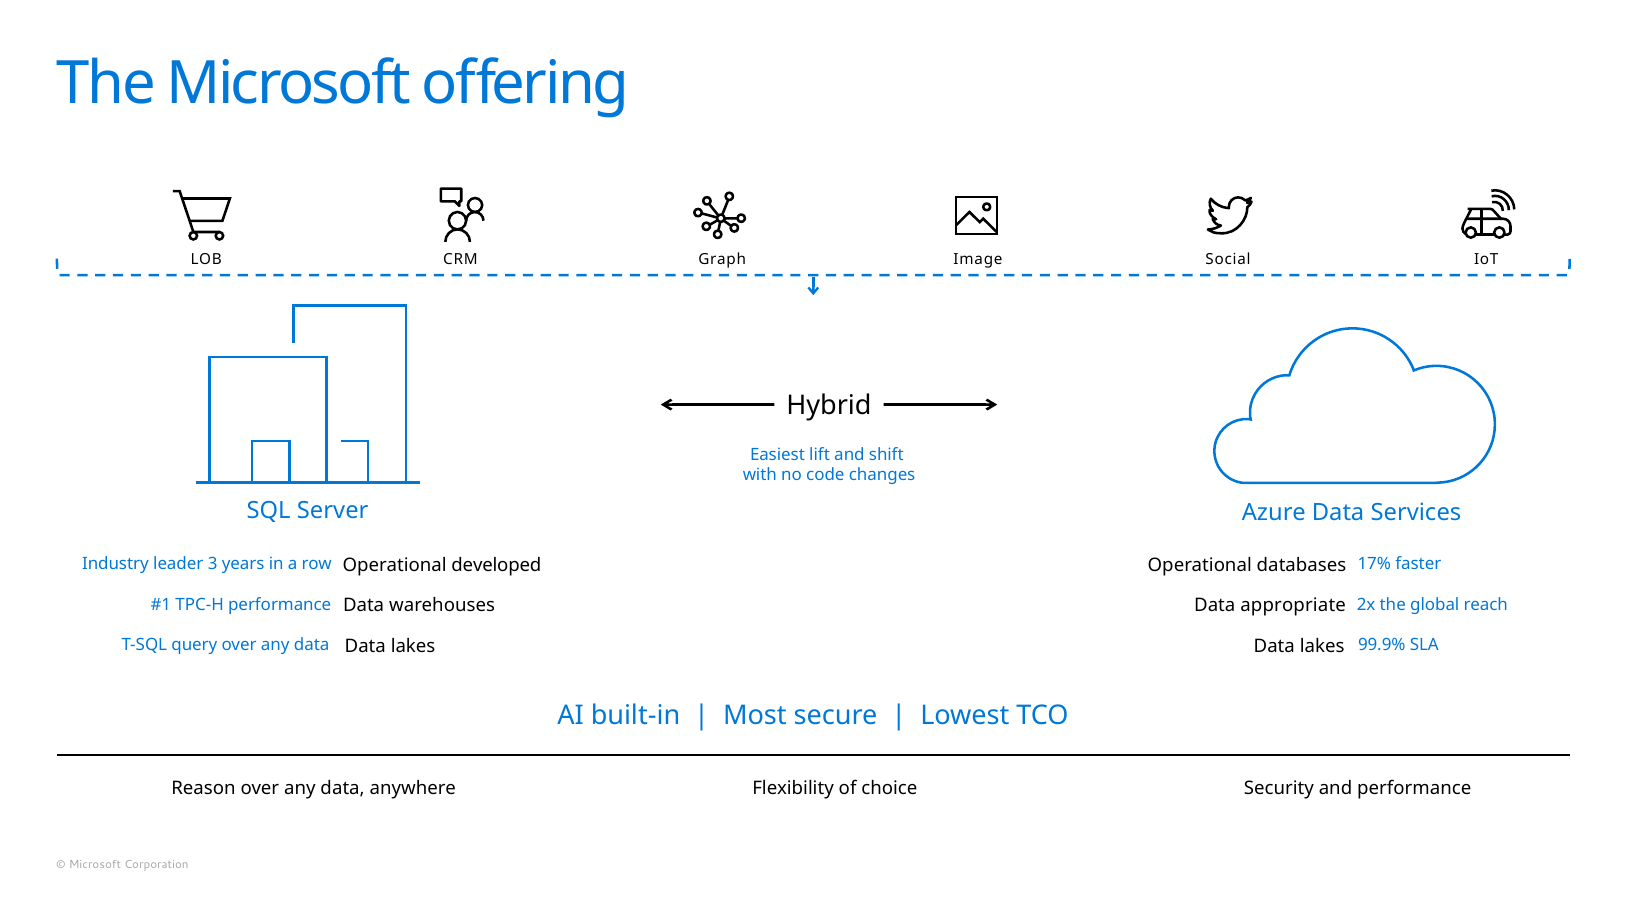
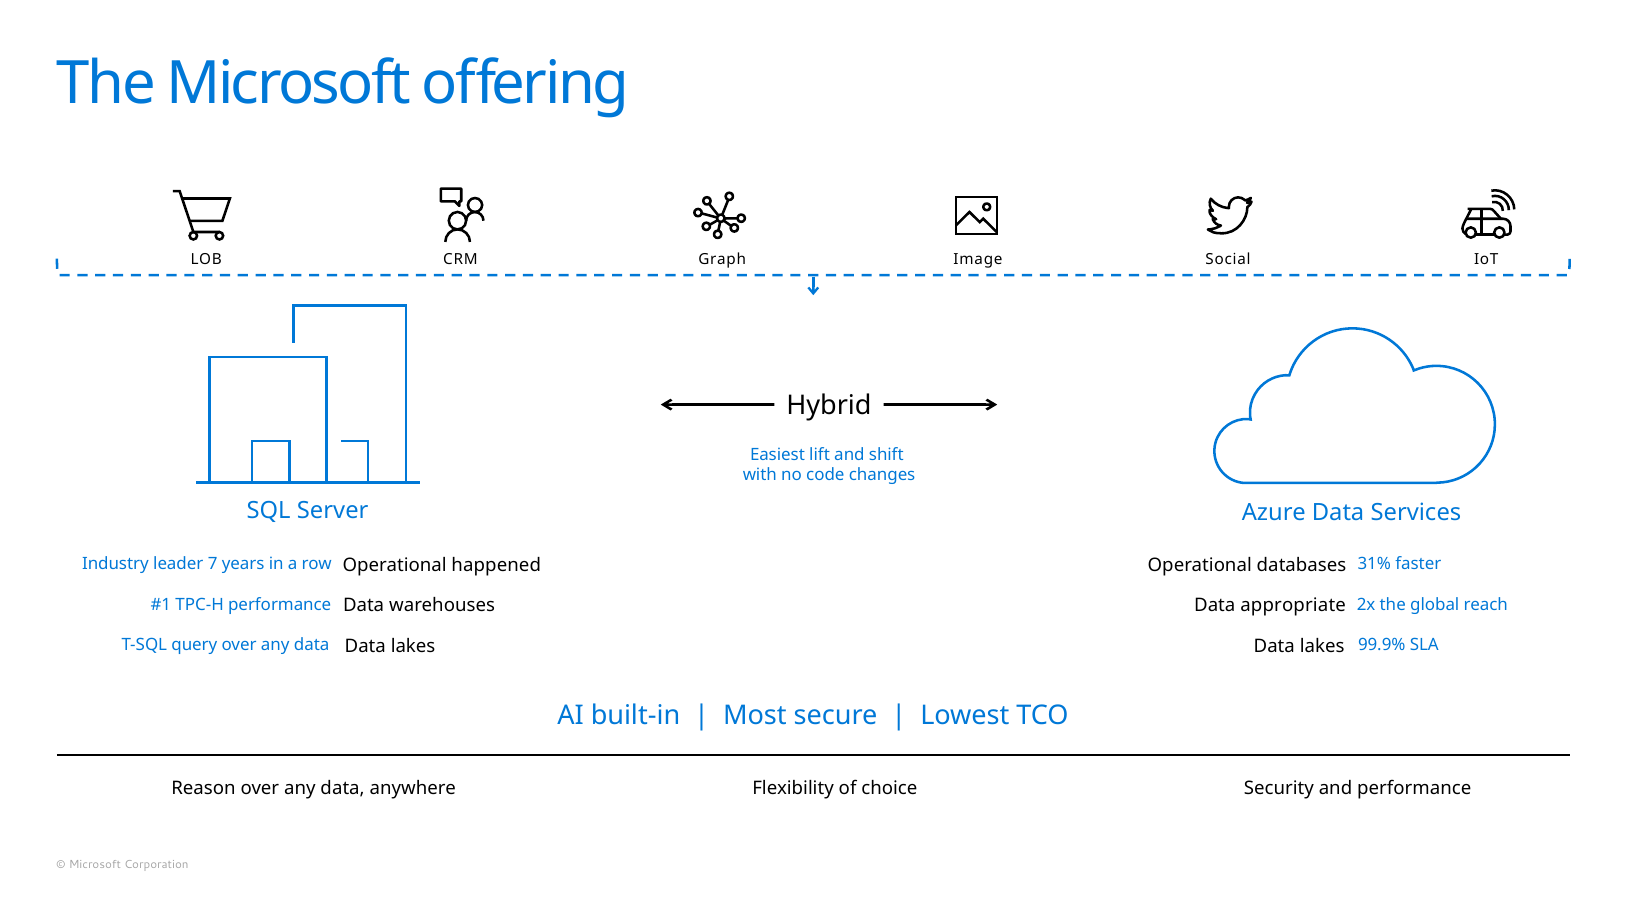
3: 3 -> 7 (213, 565)
17%: 17% -> 31% (1374, 565)
developed: developed -> happened (496, 566)
